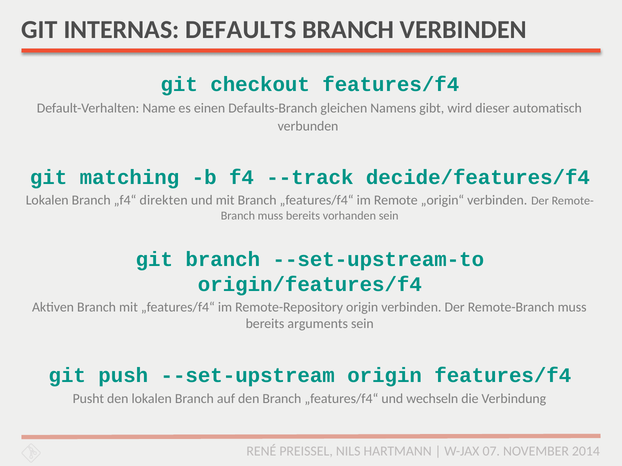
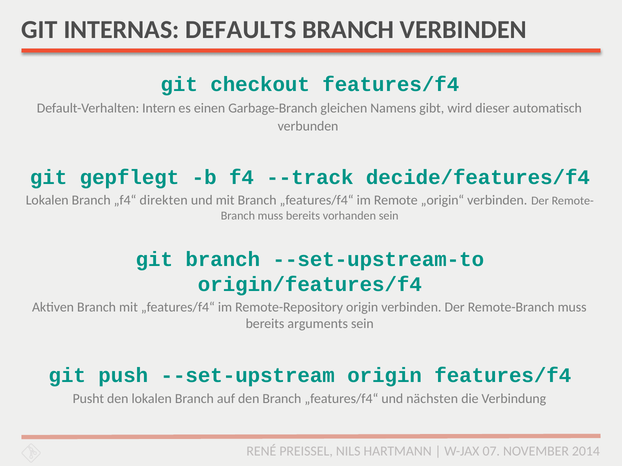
Name: Name -> Intern (159, 108)
Defaults-Branch: Defaults-Branch -> Garbage-Branch (273, 108)
matching: matching -> gepflegt (129, 177)
wechseln: wechseln -> nächsten (432, 399)
